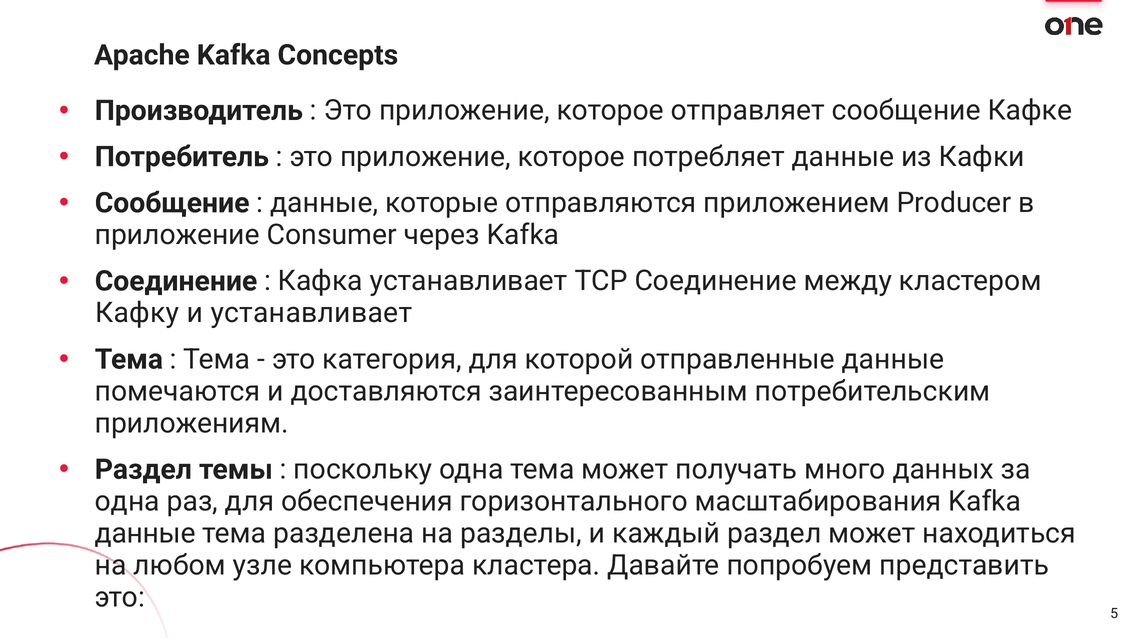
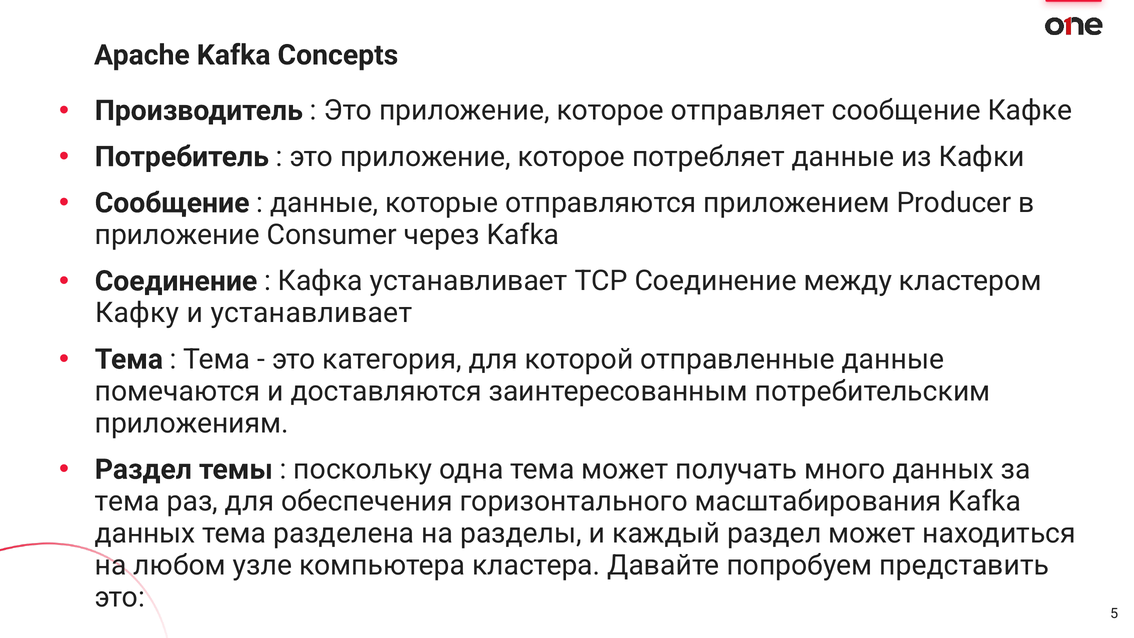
одна: одна -> тема (127, 501)
данные: данные -> данных (145, 533)
